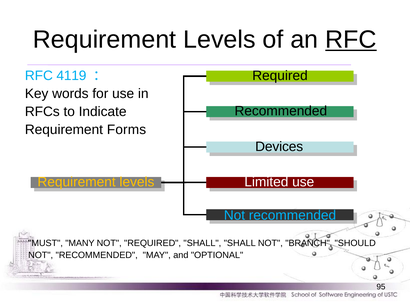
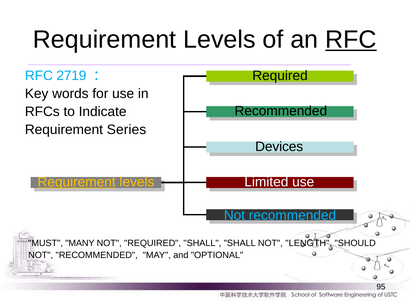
4119: 4119 -> 2719 (71, 76)
Forms: Forms -> Series (126, 130)
Requirement underline: none -> present (77, 182)
BRANCH: BRANCH -> LENGTH (309, 244)
